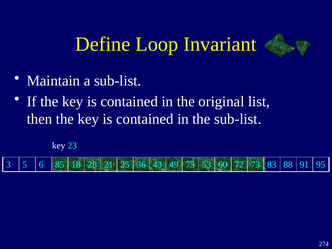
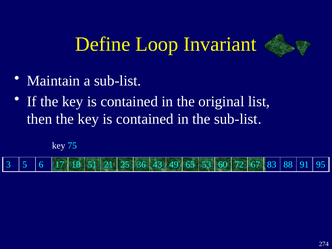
23: 23 -> 75 (72, 146)
85: 85 -> 17 (60, 164)
28: 28 -> 51 (92, 164)
75: 75 -> 65 (190, 164)
73: 73 -> 67 (255, 164)
